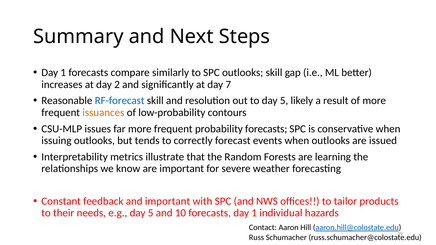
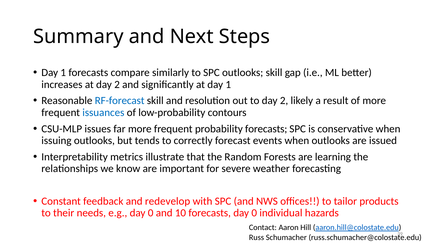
at day 7: 7 -> 1 (228, 85)
to day 5: 5 -> 2 (284, 101)
issuances colour: orange -> blue (103, 113)
and important: important -> redevelop (168, 201)
e.g day 5: 5 -> 0 (151, 213)
forecasts day 1: 1 -> 0 (254, 213)
